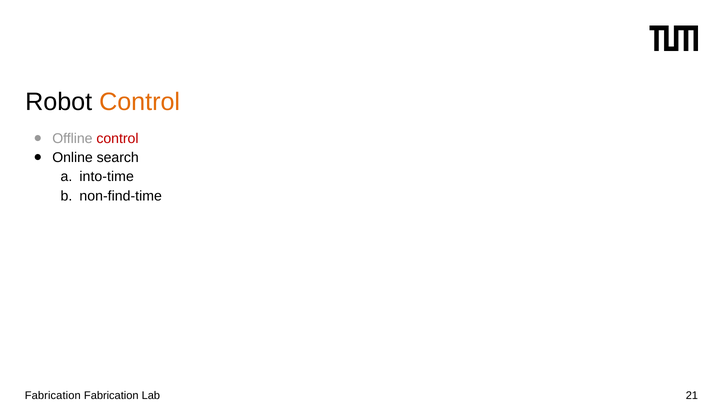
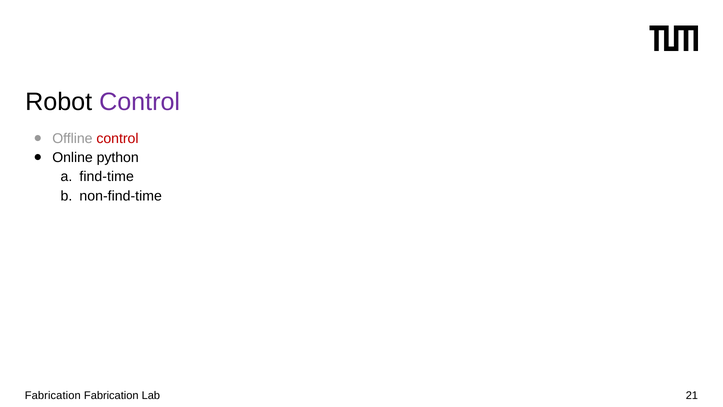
Control colour: orange -> purple (140, 102)
search: search -> python (118, 157)
into-time: into-time -> find-time (107, 177)
